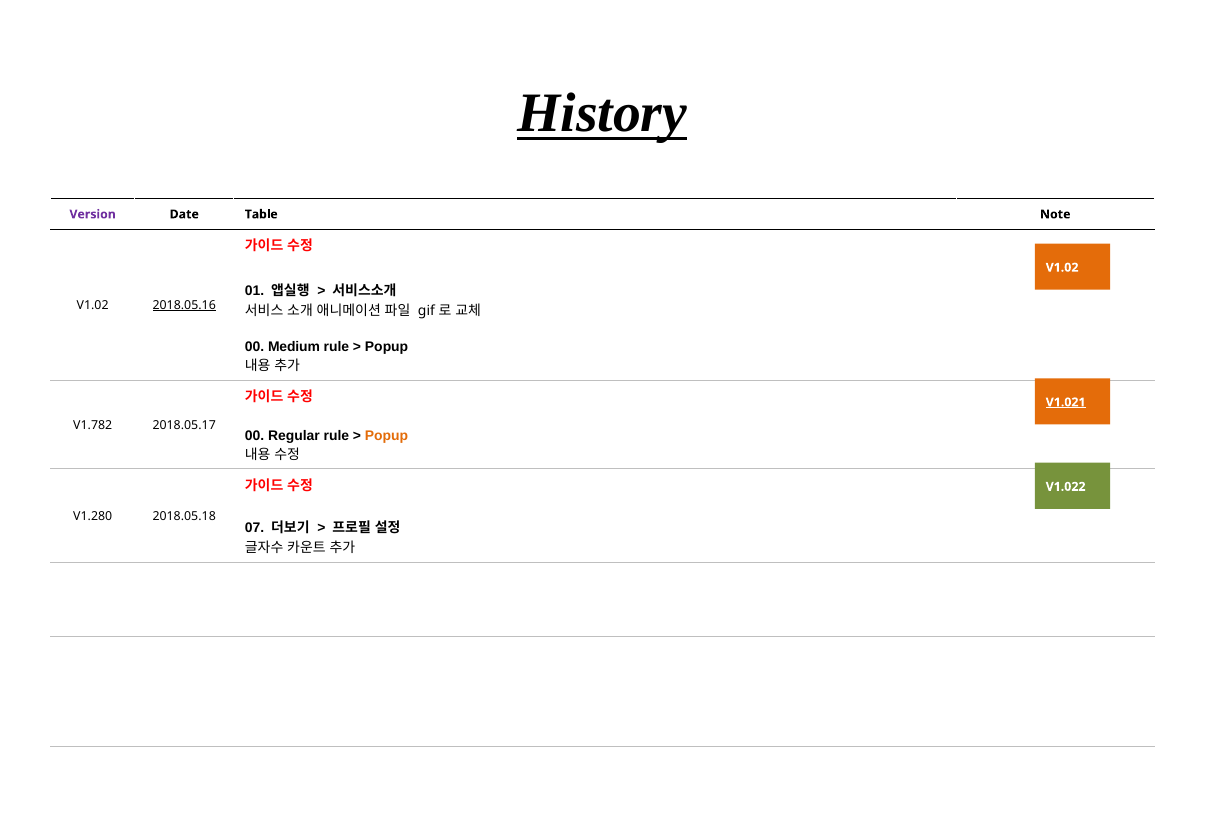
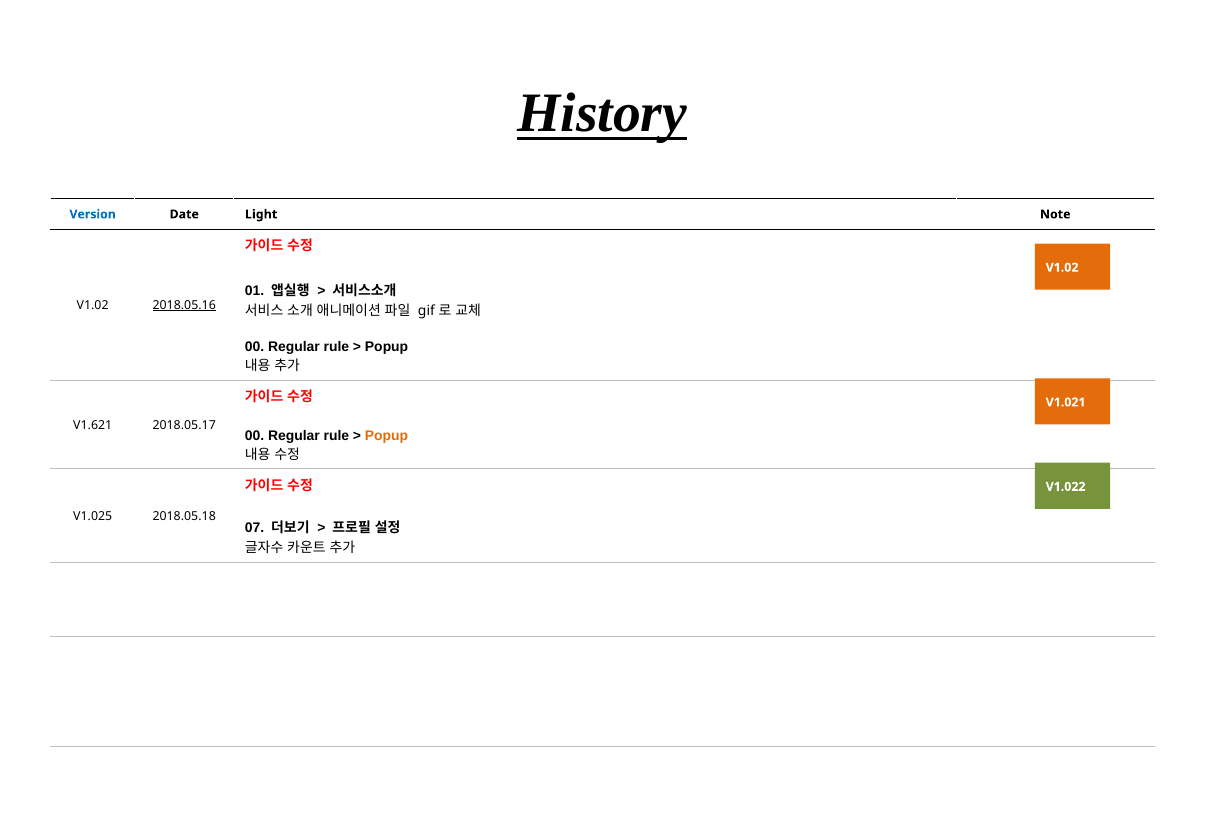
Version colour: purple -> blue (93, 214)
Table: Table -> Light (261, 214)
Medium: Medium -> Regular (294, 347)
V1.021 underline: present -> none (1066, 402)
V1.782: V1.782 -> V1.621 (93, 425)
V1.280: V1.280 -> V1.025 (93, 516)
